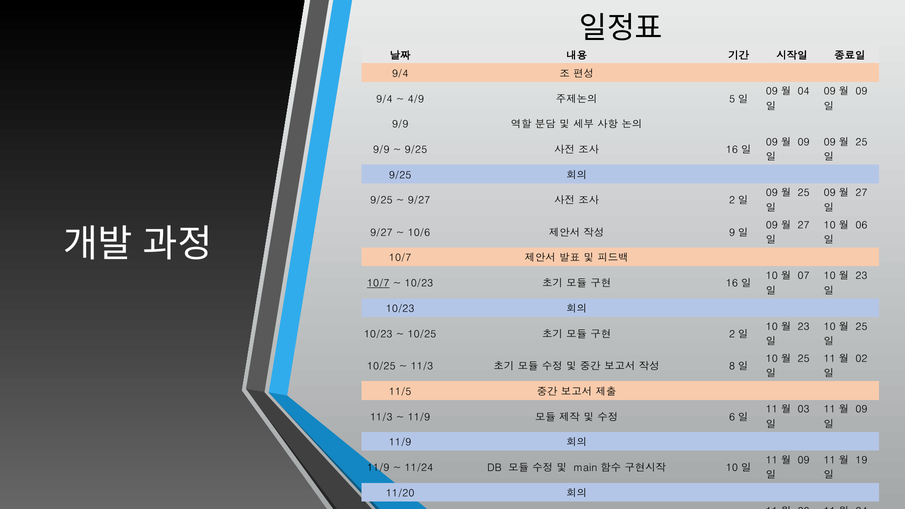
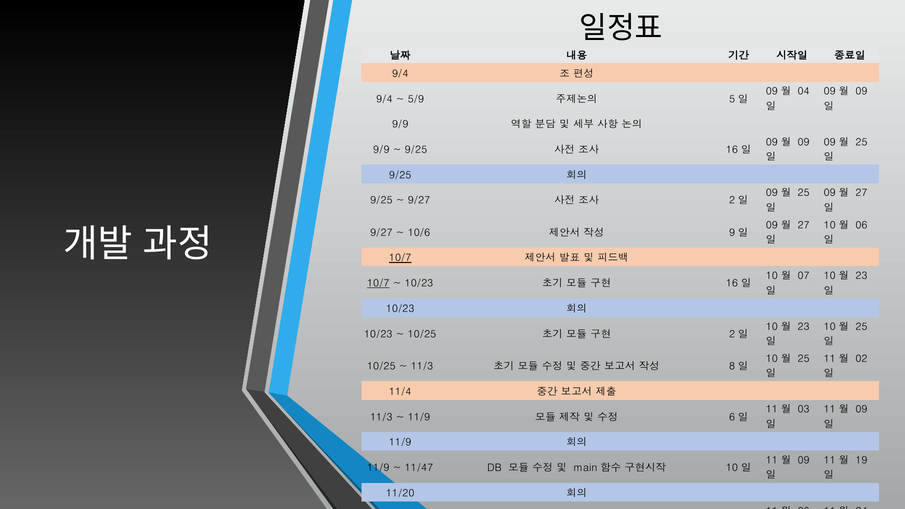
4/9: 4/9 -> 5/9 (416, 99)
10/7 underline: none -> present (400, 258)
11/5: 11/5 -> 11/4 (400, 392)
11/24: 11/24 -> 11/47 (419, 468)
